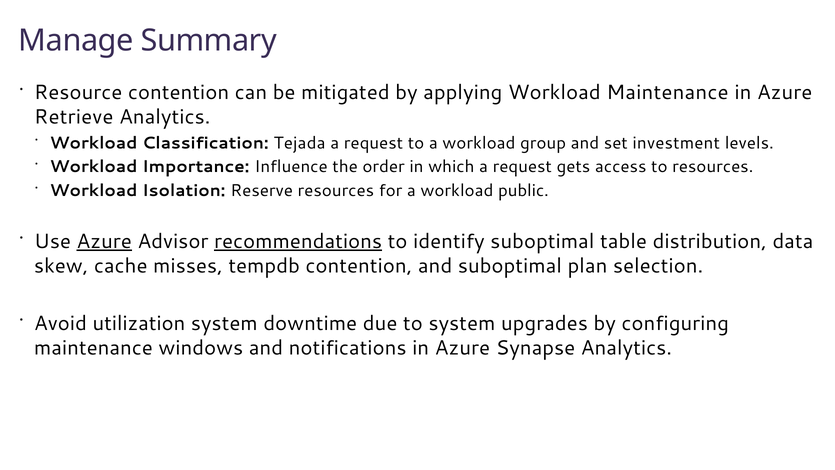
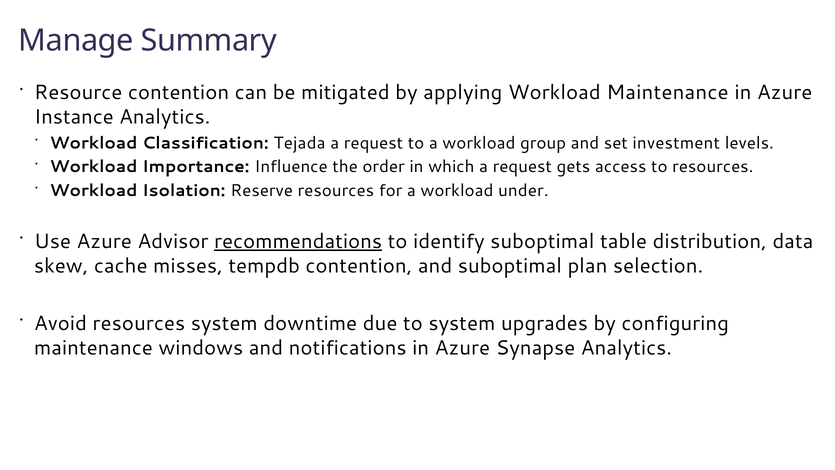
Retrieve: Retrieve -> Instance (74, 117)
public: public -> under (523, 190)
Azure underline: present -> none (104, 241)
Avoid utilization: utilization -> resources (139, 323)
